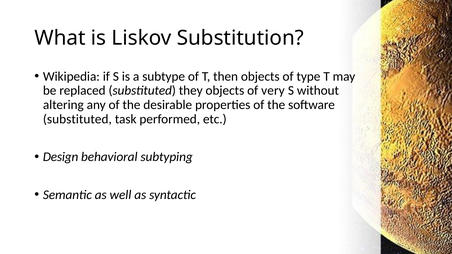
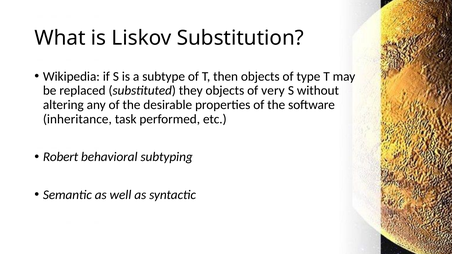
substituted: substituted -> inheritance (77, 119)
Design: Design -> Robert (61, 157)
